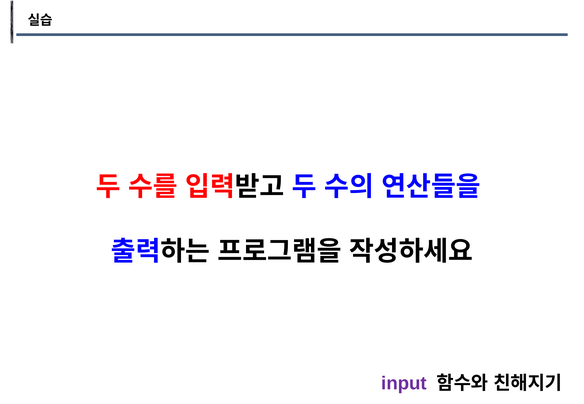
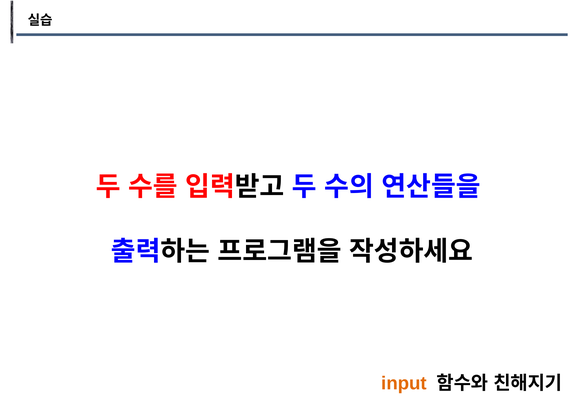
input colour: purple -> orange (404, 384)
